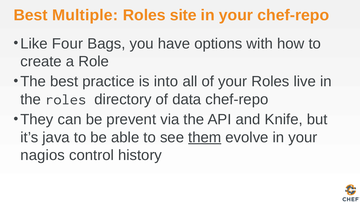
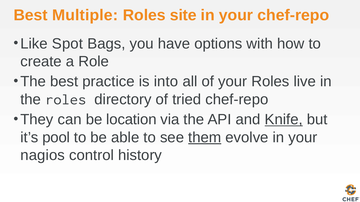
Four: Four -> Spot (67, 44)
data: data -> tried (187, 100)
prevent: prevent -> location (131, 120)
Knife underline: none -> present (284, 120)
java: java -> pool (56, 138)
